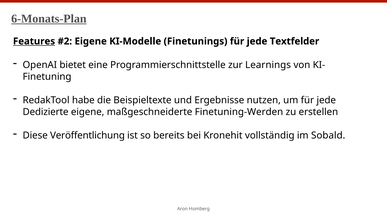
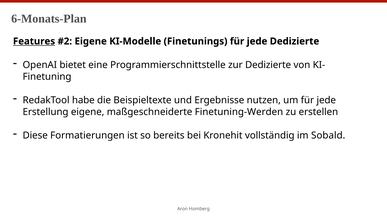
6-Monats-Plan underline: present -> none (49, 19)
jede Textfelder: Textfelder -> Dedizierte (295, 41)
zur Learnings: Learnings -> Dedizierte (268, 65)
Dedizierte: Dedizierte -> Erstellung (46, 112)
Veröffentlichung: Veröffentlichung -> Formatierungen (87, 135)
